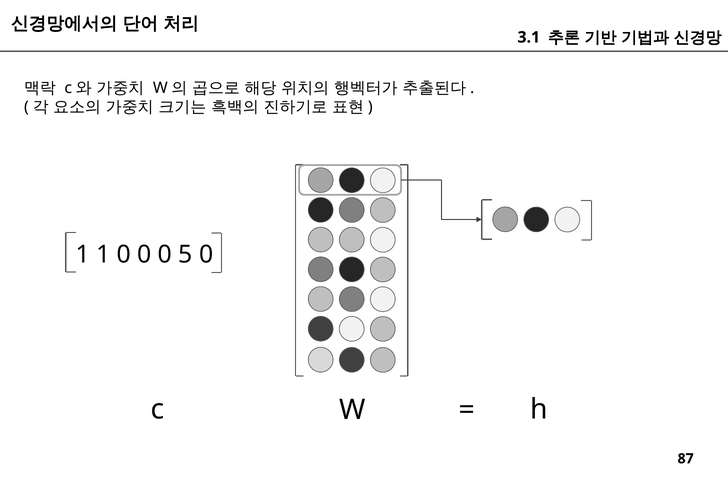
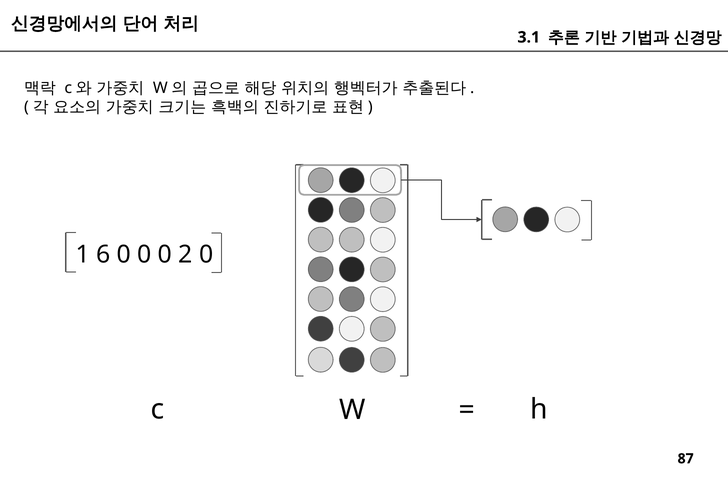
1 1: 1 -> 6 (103, 255)
5: 5 -> 2 (186, 255)
